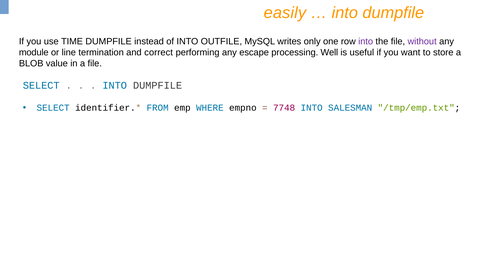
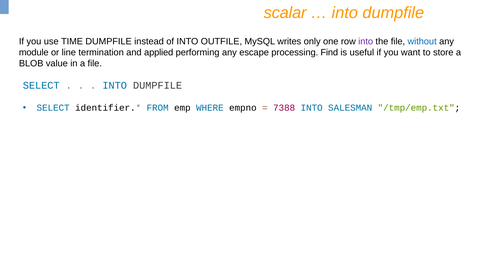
easily: easily -> scalar (285, 13)
without colour: purple -> blue (422, 42)
correct: correct -> applied (159, 53)
Well: Well -> Find (329, 53)
7748: 7748 -> 7388 (284, 108)
